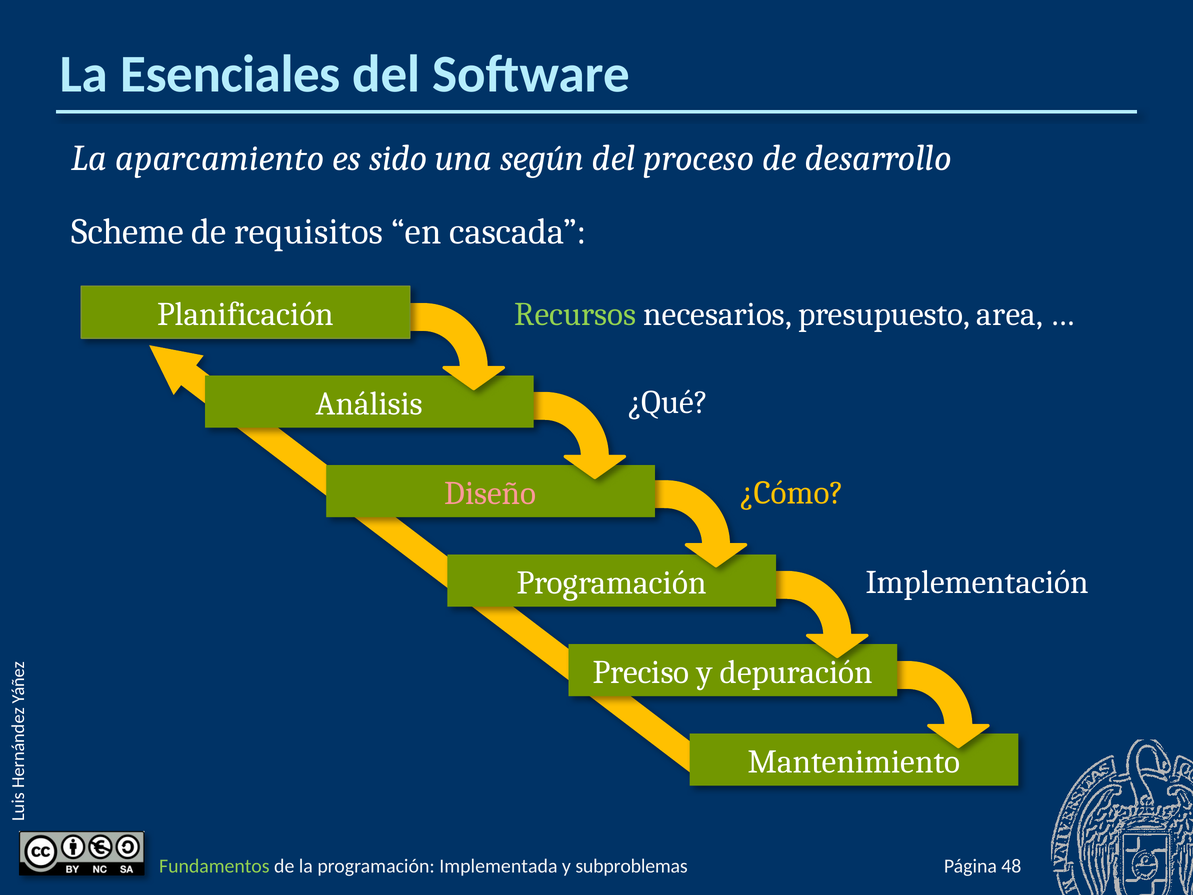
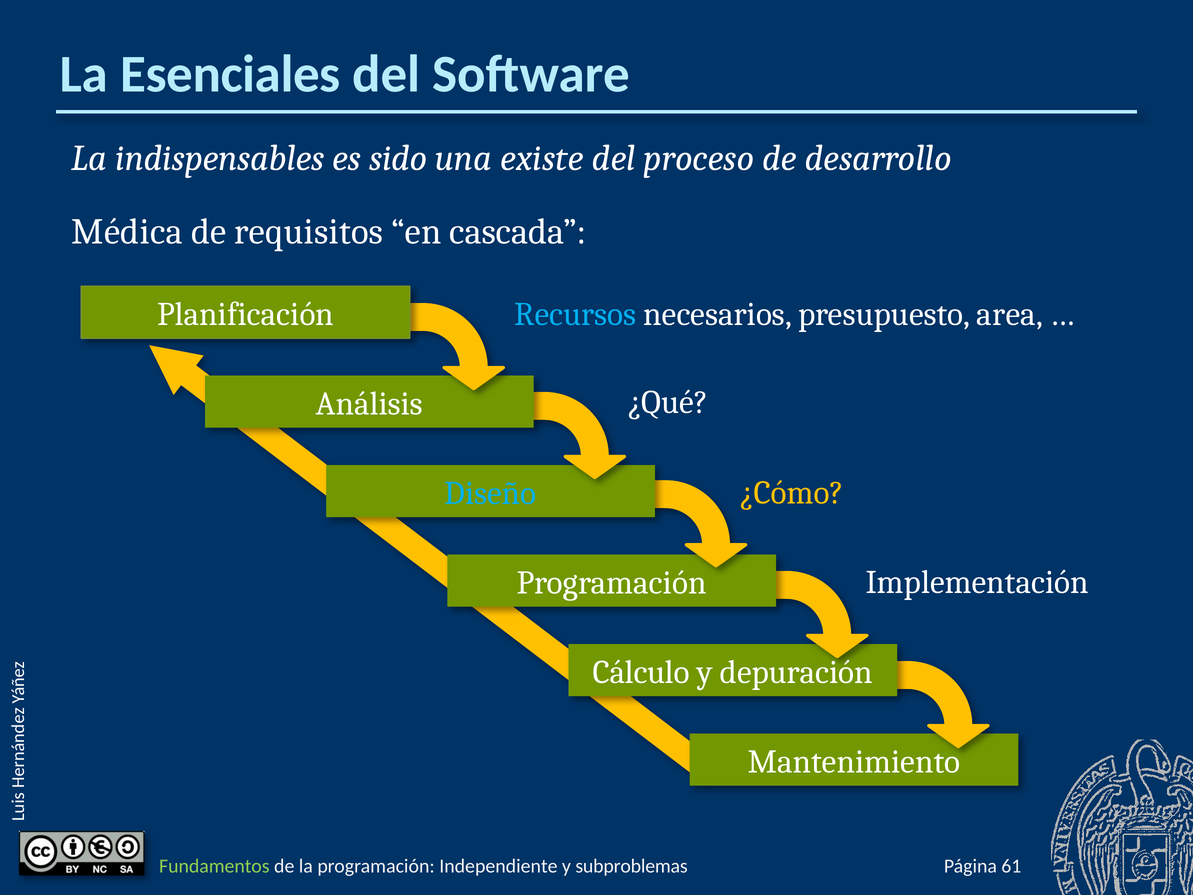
aparcamiento: aparcamiento -> indispensables (220, 158)
según: según -> existe (542, 158)
Scheme: Scheme -> Médica (127, 232)
Recursos colour: light green -> light blue (575, 314)
Diseño colour: pink -> light blue (490, 493)
Preciso: Preciso -> Cálculo (641, 672)
Implementada: Implementada -> Independiente (498, 866)
48: 48 -> 61 (1011, 866)
